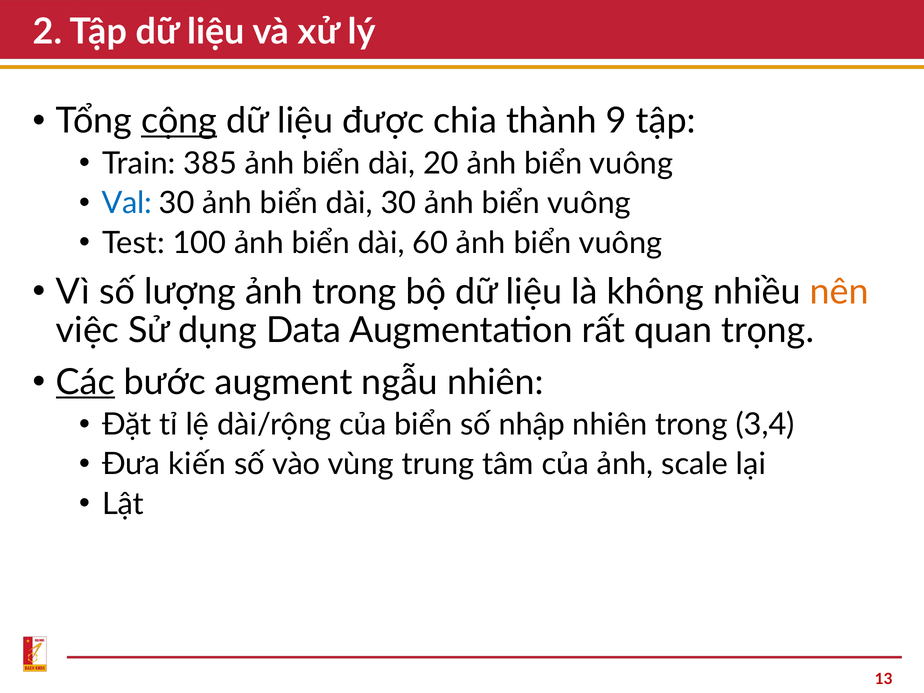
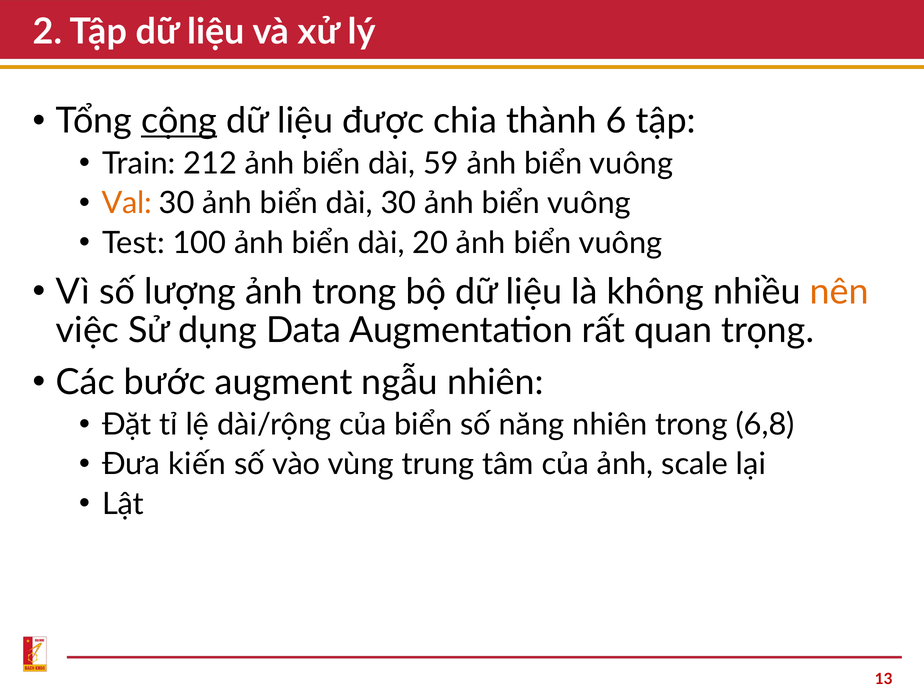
9: 9 -> 6 (616, 121)
385: 385 -> 212 (210, 164)
20: 20 -> 59 (441, 164)
Val colour: blue -> orange (127, 203)
60: 60 -> 20 (430, 243)
Các underline: present -> none (85, 382)
nhập: nhập -> năng (532, 425)
3,4: 3,4 -> 6,8 (765, 425)
